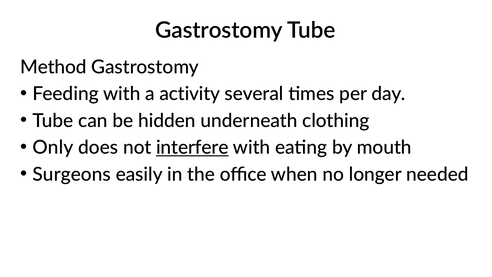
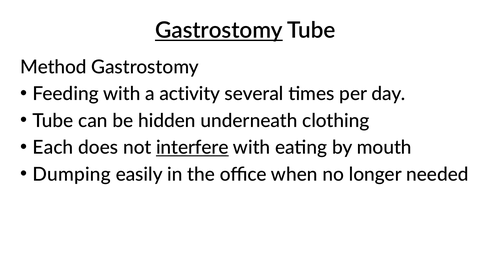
Gastrostomy underline: none -> present (219, 30)
Only: Only -> Each (53, 147)
Surgeons: Surgeons -> Dumping (72, 174)
